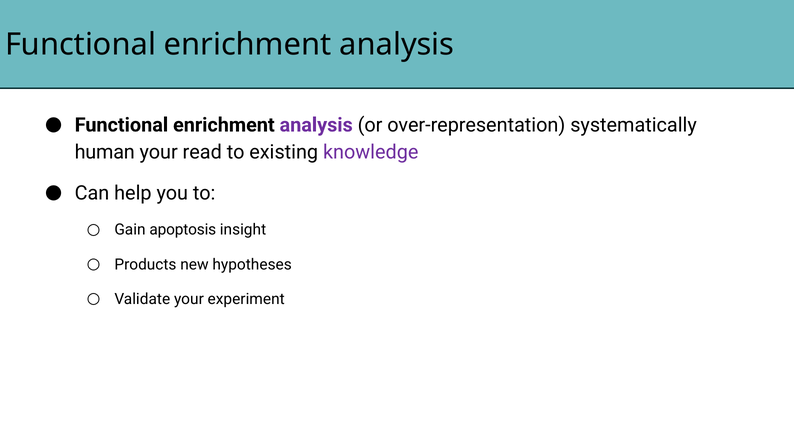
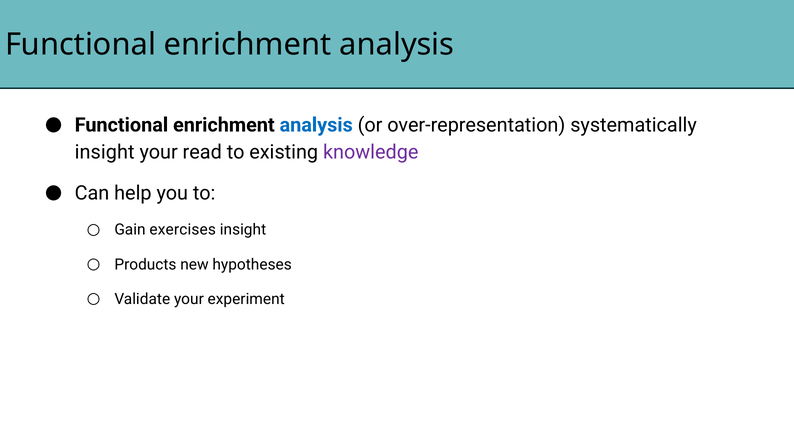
analysis colour: purple -> blue (316, 125)
human: human -> insight (105, 152)
apoptosis: apoptosis -> exercises (183, 230)
